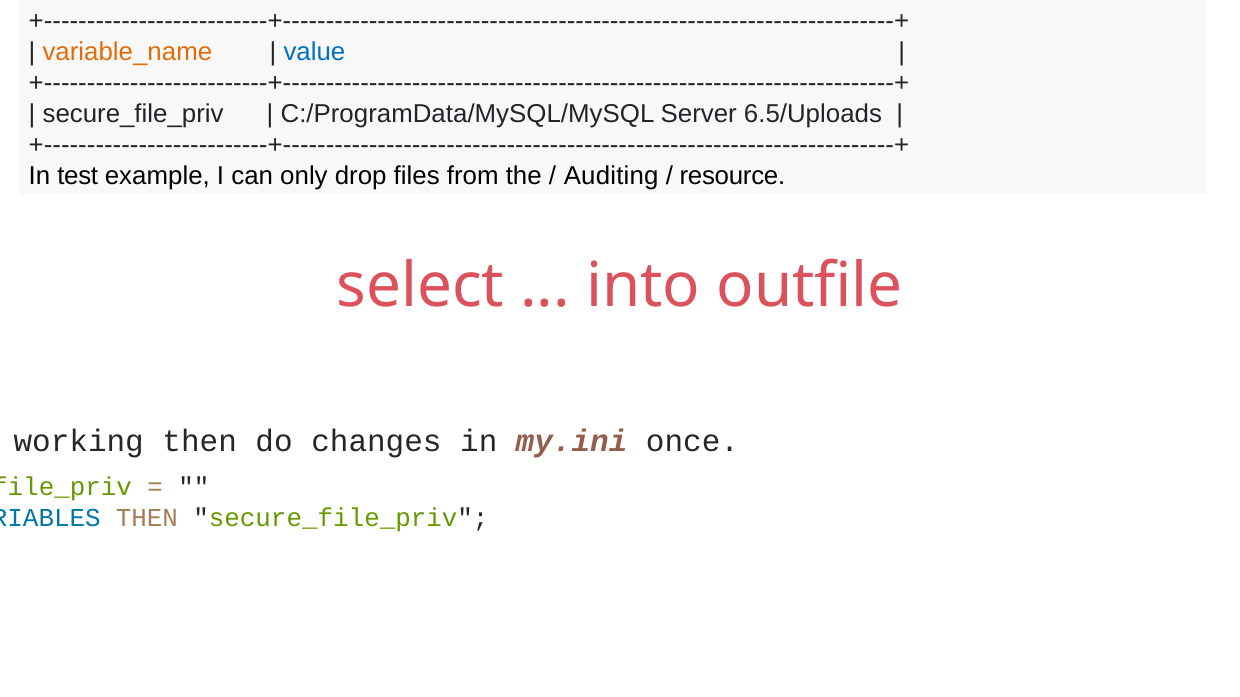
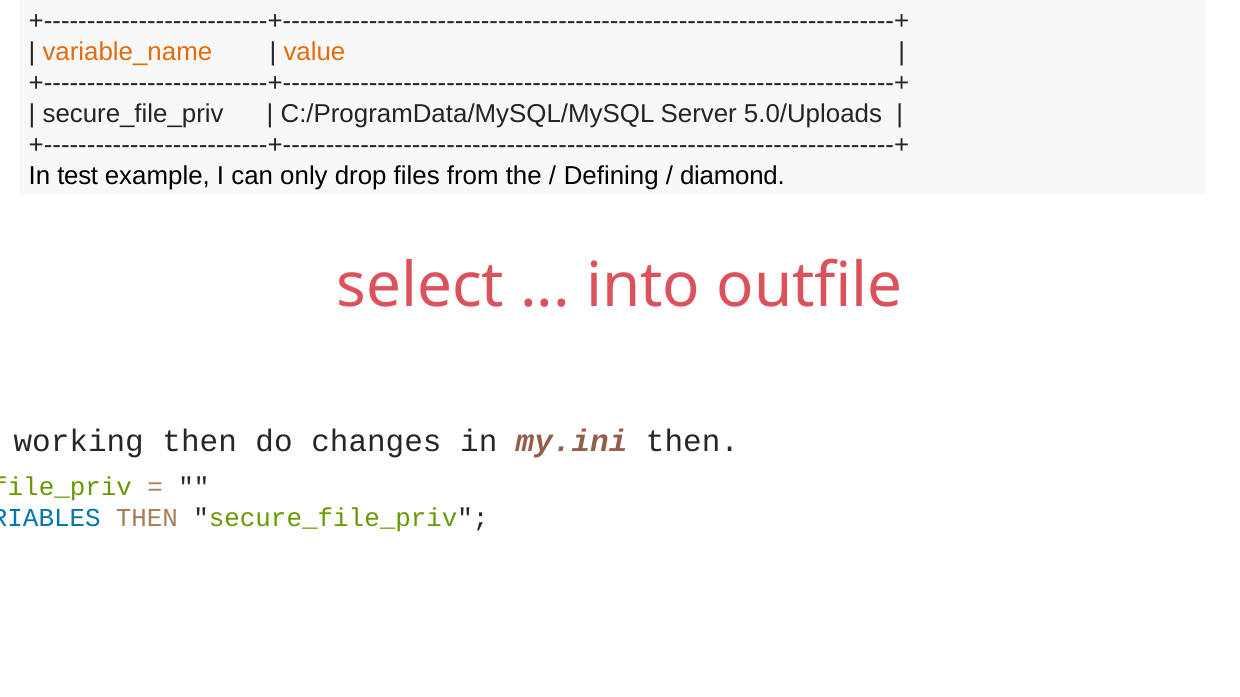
value colour: blue -> orange (314, 52)
6.5/Uploads: 6.5/Uploads -> 5.0/Uploads (813, 114)
Auditing: Auditing -> Defining (611, 176)
resource: resource -> diamond (732, 176)
my.ini once: once -> then (692, 441)
